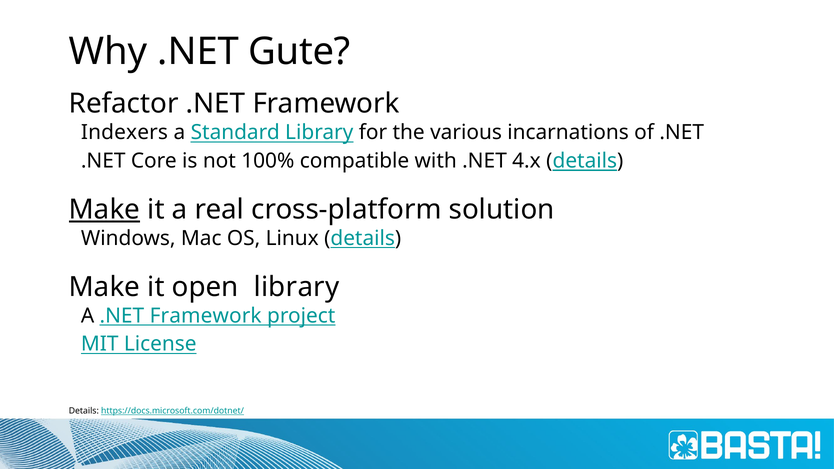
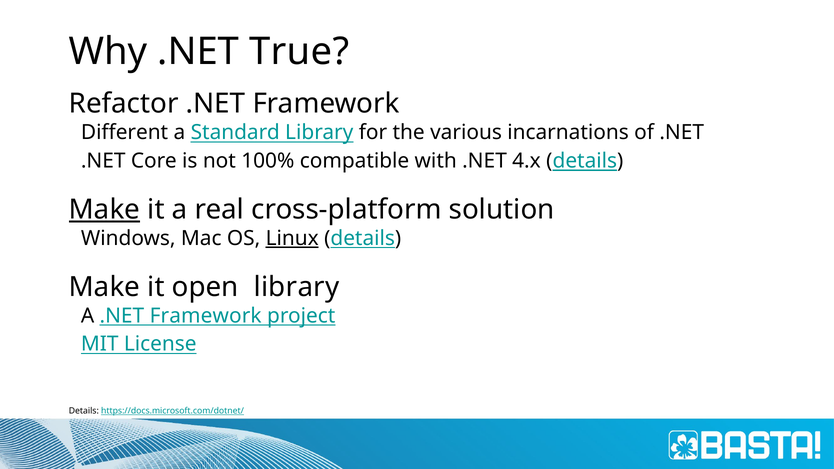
Gute: Gute -> True (299, 52)
Indexers: Indexers -> Different (125, 132)
Linux underline: none -> present (292, 238)
